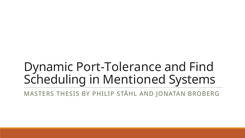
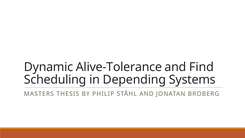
Port-Tolerance: Port-Tolerance -> Alive-Tolerance (119, 67)
Mentioned: Mentioned -> Depending (134, 79)
